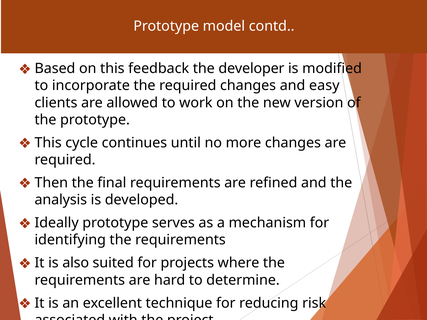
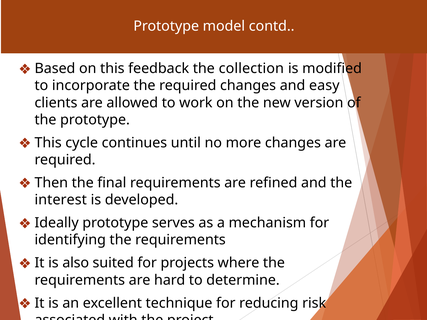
developer: developer -> collection (251, 69)
analysis: analysis -> interest (61, 200)
